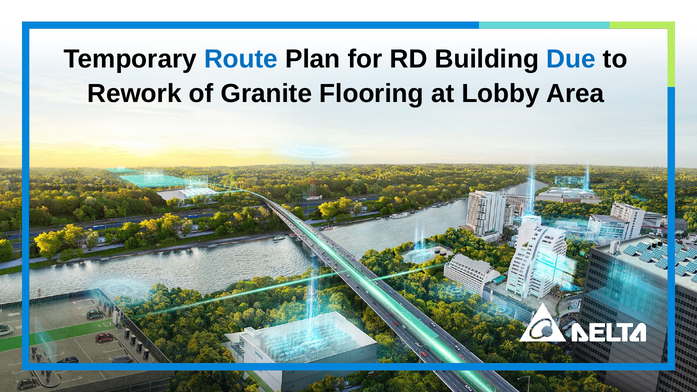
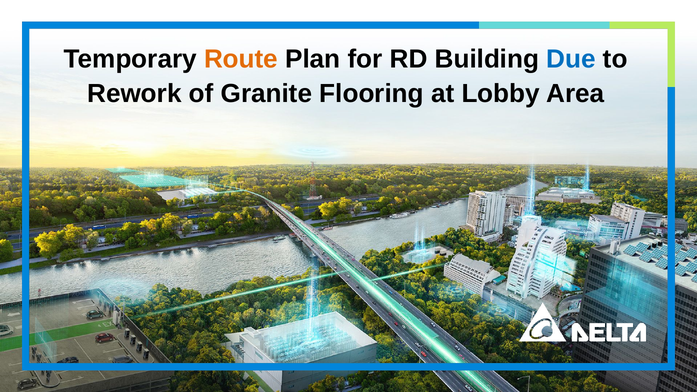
Route colour: blue -> orange (241, 59)
